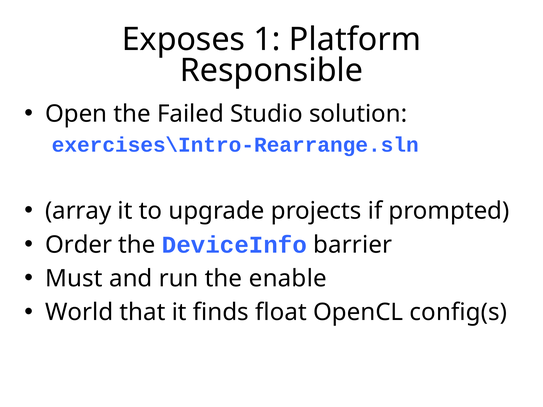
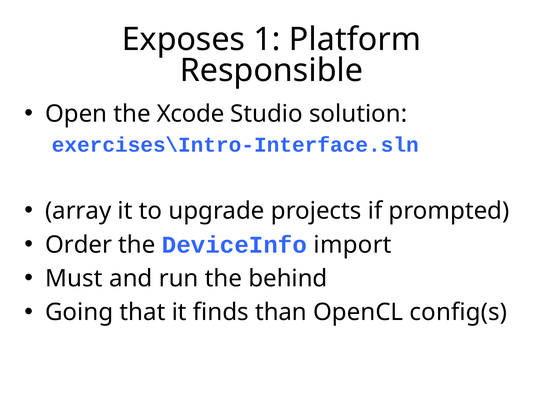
Failed: Failed -> Xcode (191, 114)
exercises\Intro-Rearrange.sln: exercises\Intro-Rearrange.sln -> exercises\Intro-Interface.sln (235, 145)
barrier: barrier -> import (353, 245)
enable: enable -> behind (288, 279)
World: World -> Going (79, 313)
float: float -> than (281, 313)
